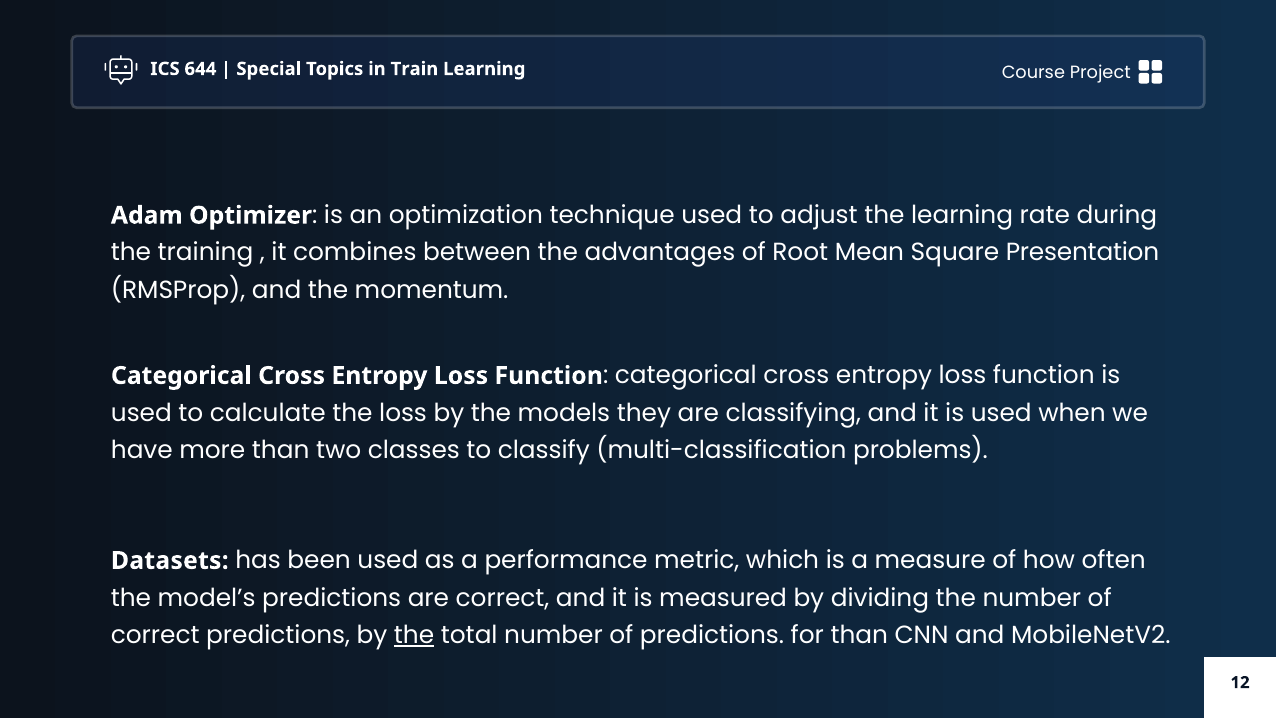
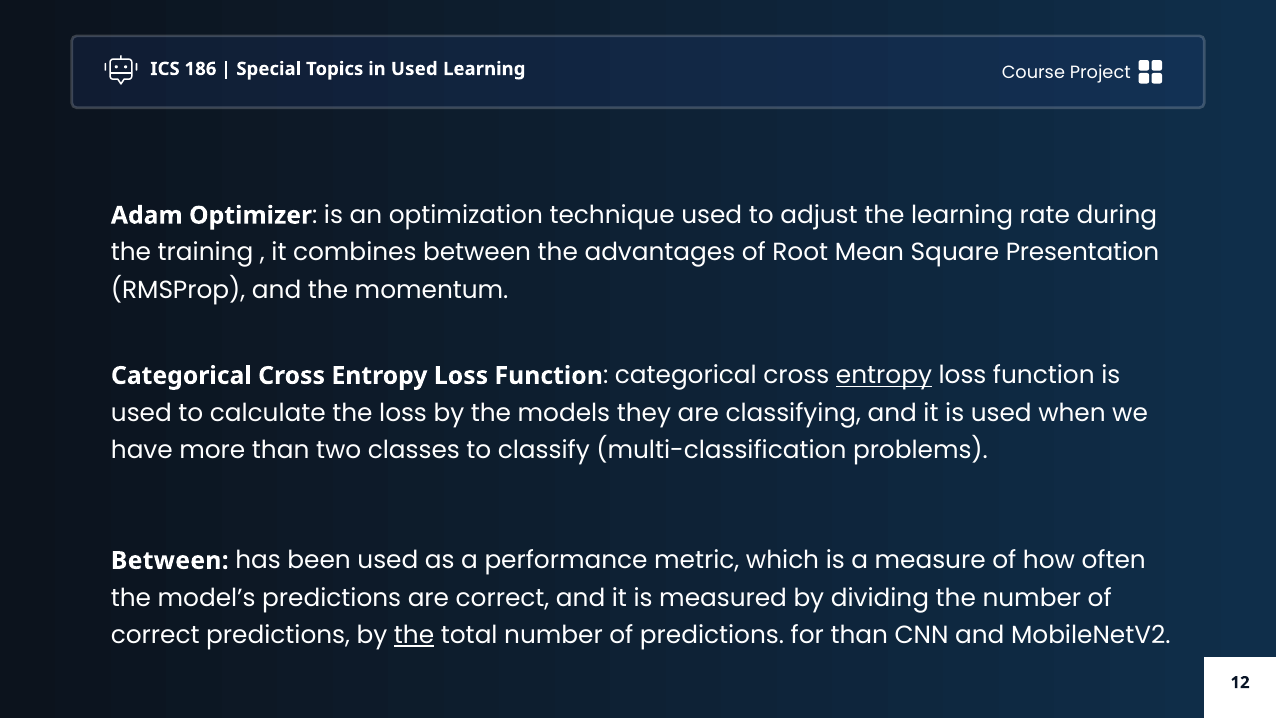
644: 644 -> 186 (200, 69)
in Train: Train -> Used (414, 69)
entropy underline: none -> present (884, 376)
Datasets: Datasets -> Between (170, 560)
